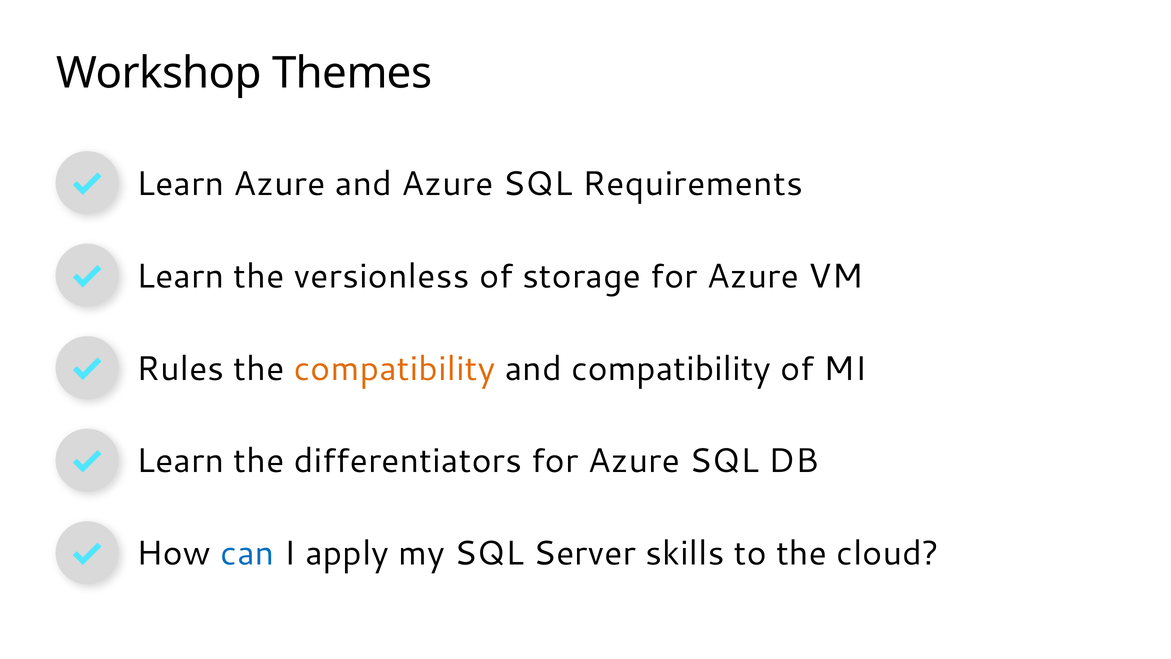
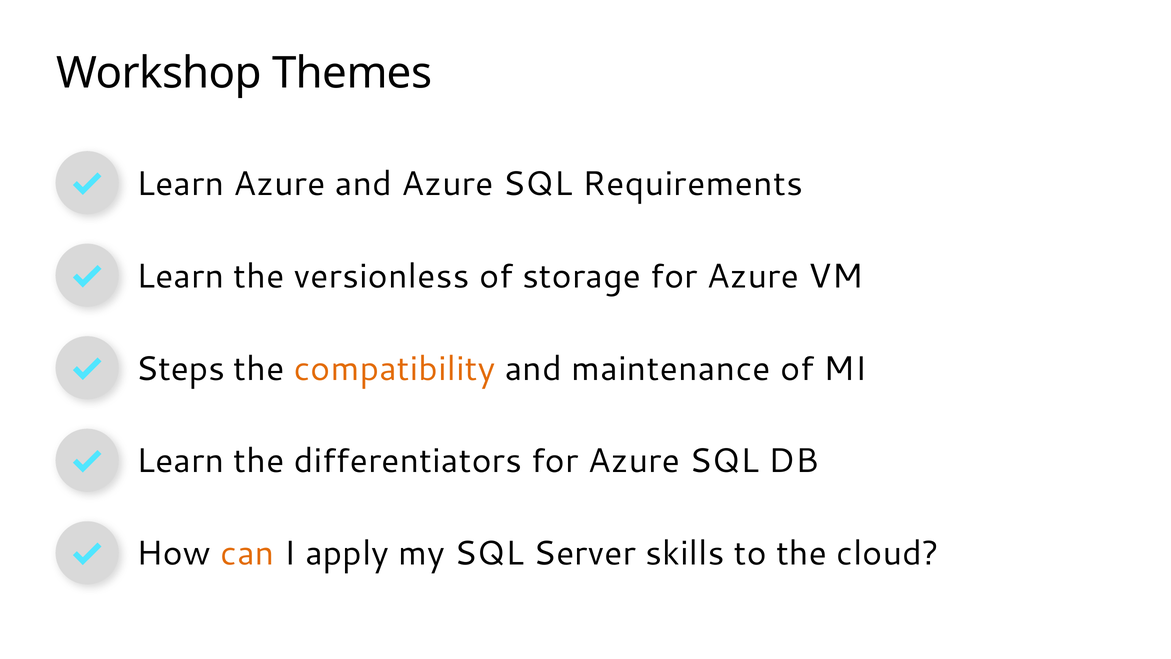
Rules: Rules -> Steps (180, 369)
and compatibility: compatibility -> maintenance (671, 369)
can colour: blue -> orange (247, 553)
